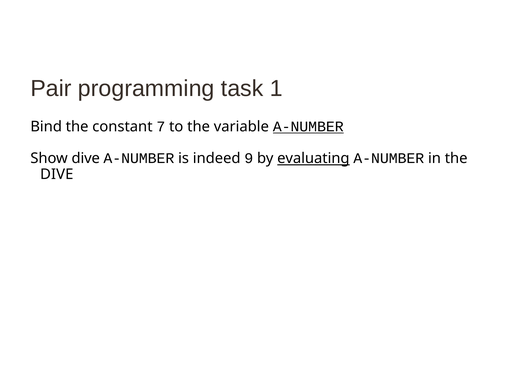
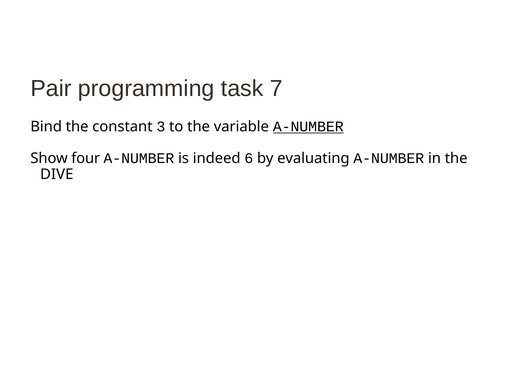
1: 1 -> 7 (276, 89)
7: 7 -> 3 (161, 127)
Show dive: dive -> four (86, 159)
9: 9 -> 6 (249, 159)
evaluating underline: present -> none (313, 159)
